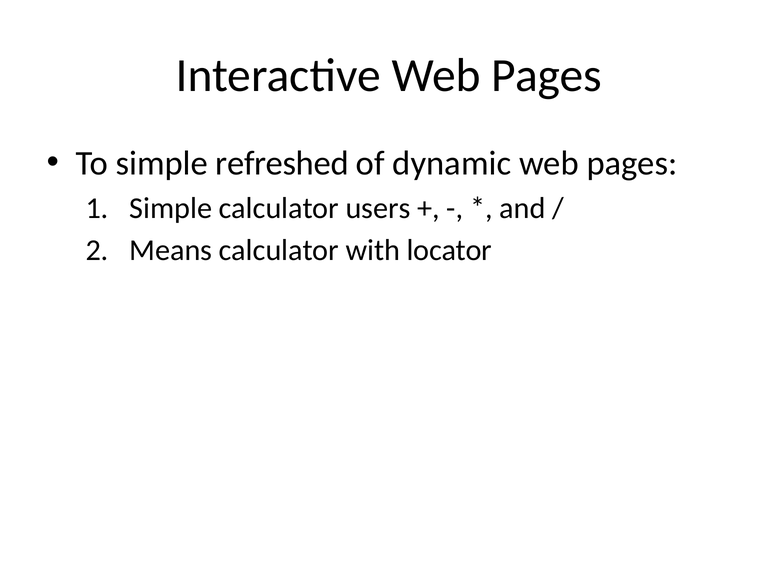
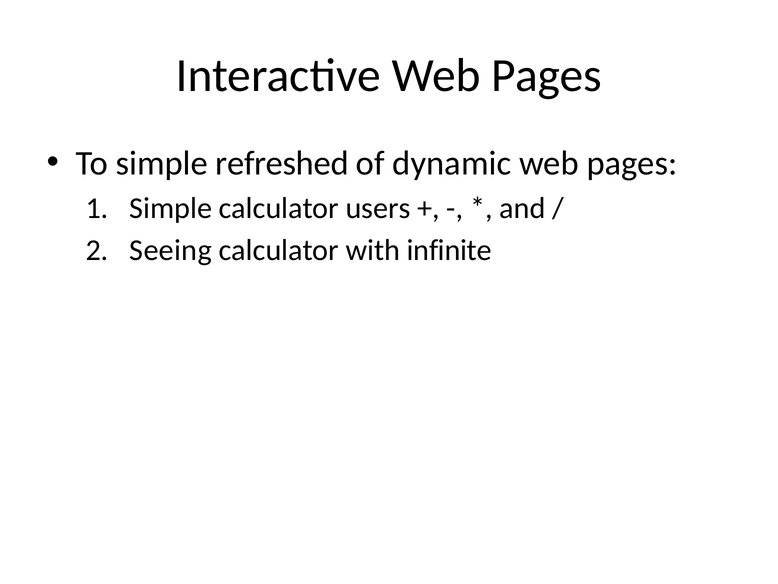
Means: Means -> Seeing (171, 250)
locator: locator -> infinite (449, 250)
